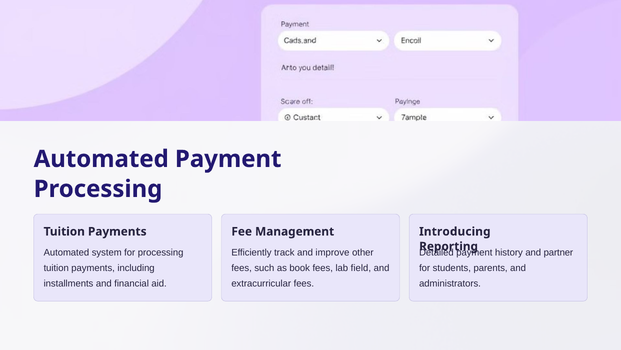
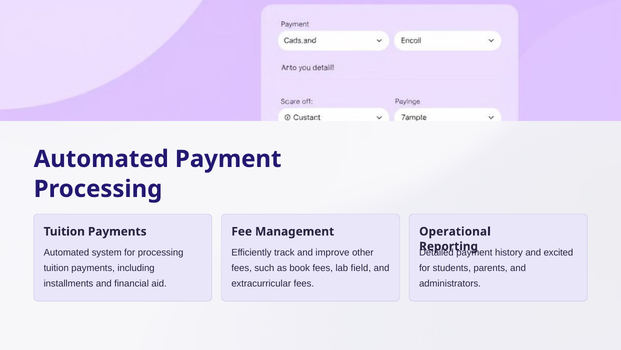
Introducing: Introducing -> Operational (455, 231)
partner: partner -> excited (558, 252)
